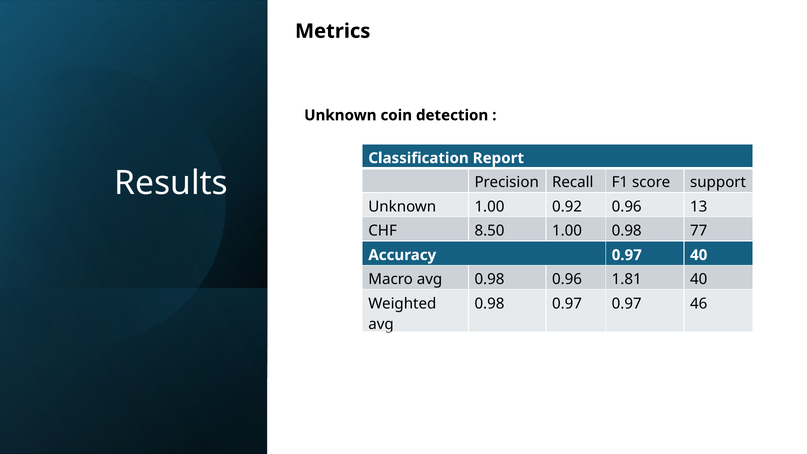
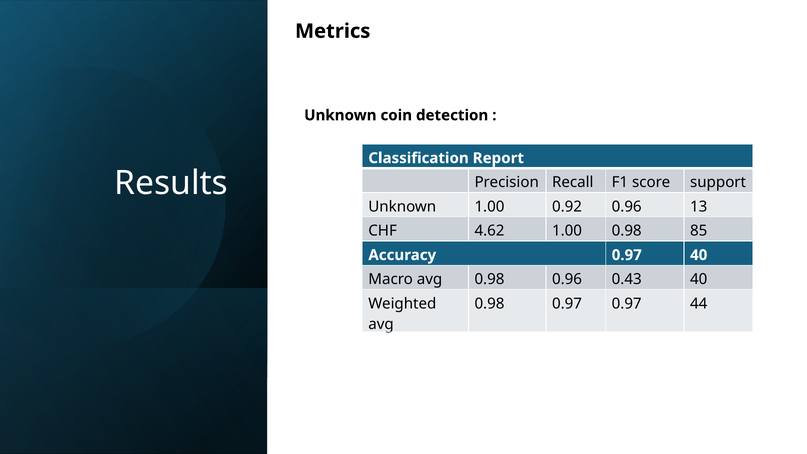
8.50: 8.50 -> 4.62 (489, 231)
77: 77 -> 85 (699, 231)
1.81: 1.81 -> 0.43 (627, 279)
46: 46 -> 44 (699, 304)
